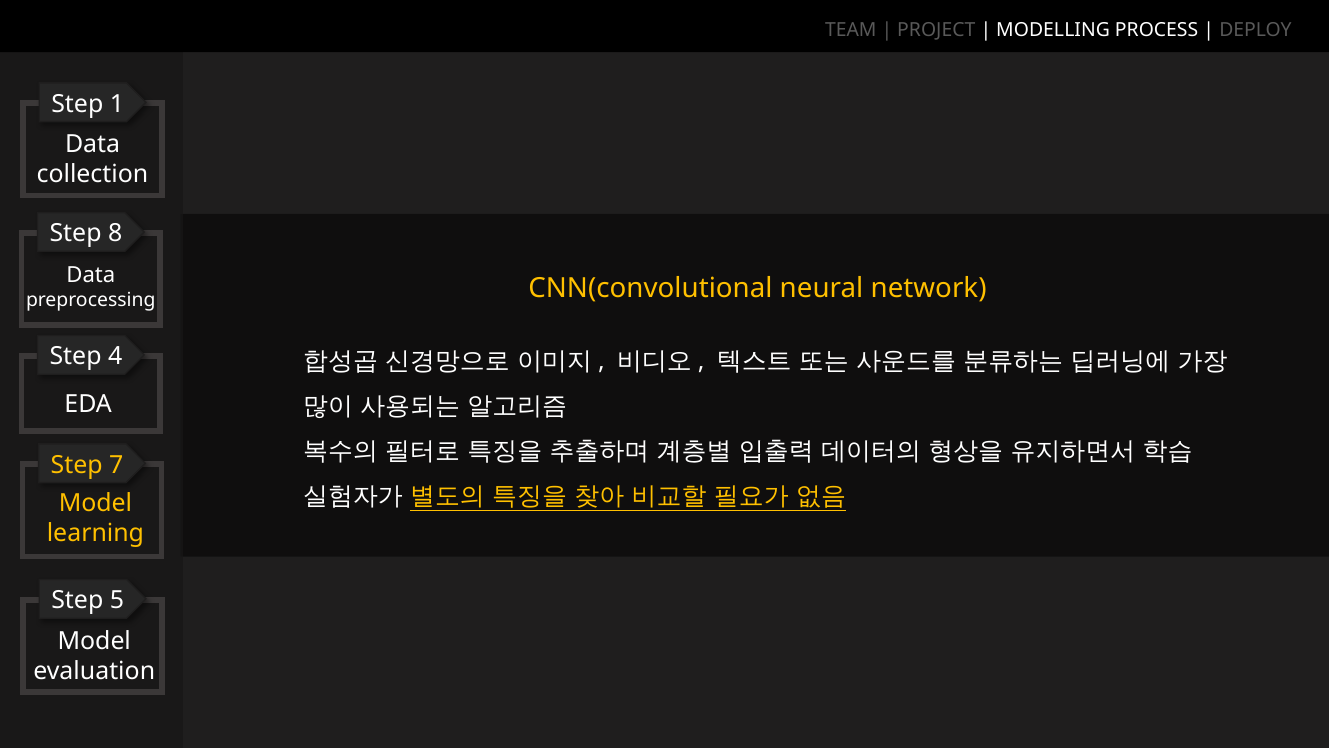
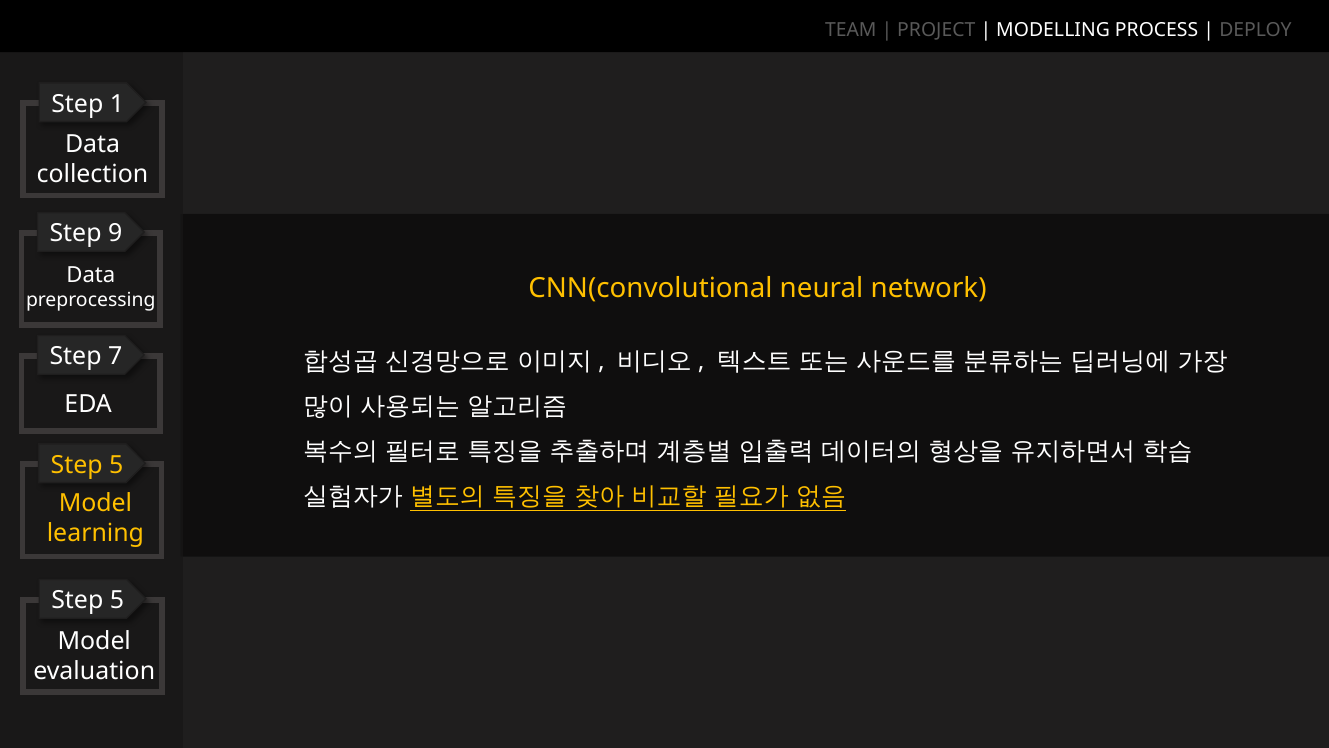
8: 8 -> 9 (115, 234)
4: 4 -> 7 (115, 356)
7: 7 -> 5 (116, 465)
